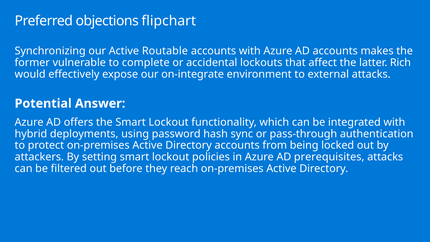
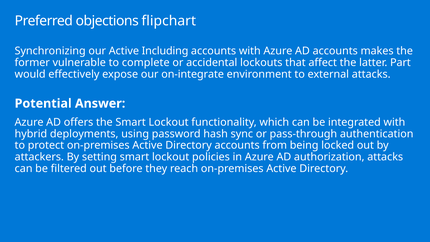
Routable: Routable -> Including (165, 51)
Rich: Rich -> Part (400, 63)
prerequisites: prerequisites -> authorization (329, 157)
